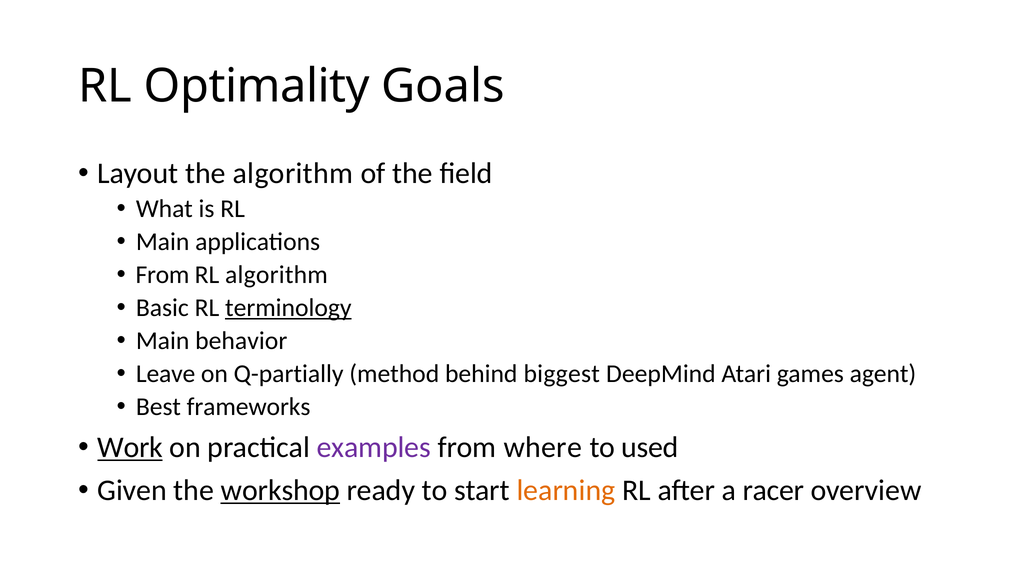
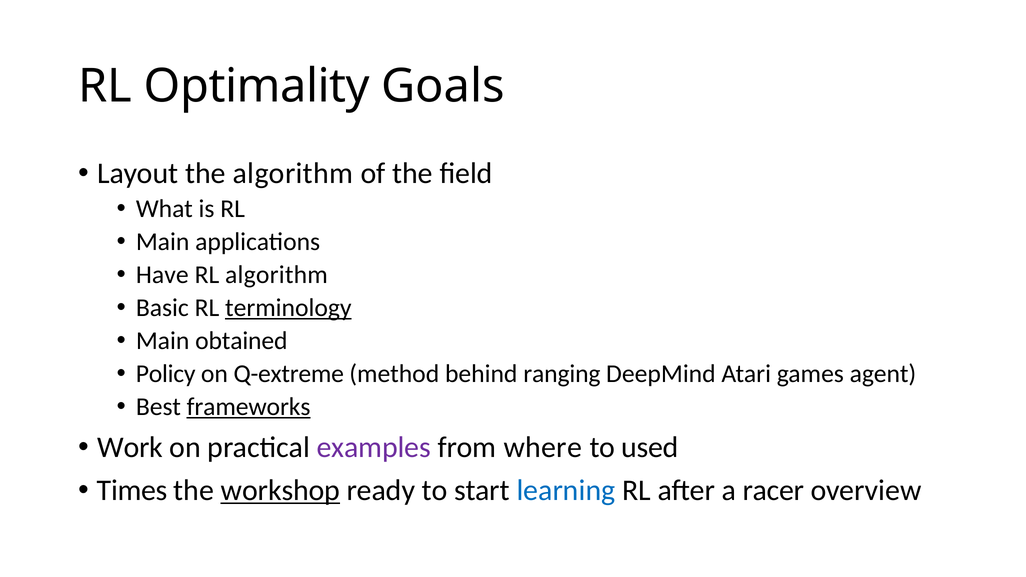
From: From -> Have (162, 275)
behavior: behavior -> obtained (241, 341)
Leave: Leave -> Policy (166, 374)
Q-partially: Q-partially -> Q-extreme (289, 374)
biggest: biggest -> ranging (562, 374)
frameworks underline: none -> present (249, 407)
Work underline: present -> none (130, 448)
Given: Given -> Times (132, 490)
learning colour: orange -> blue (566, 490)
